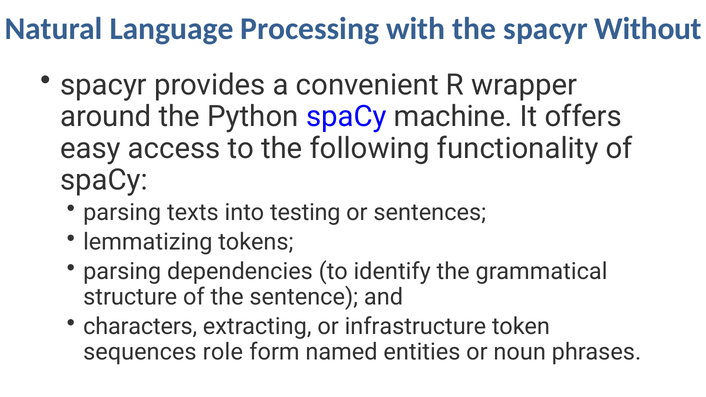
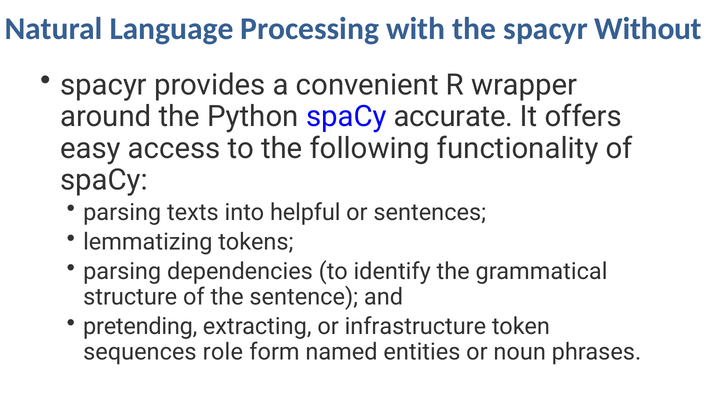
machine: machine -> accurate (453, 117)
testing: testing -> helpful (305, 212)
characters: characters -> pretending (140, 327)
